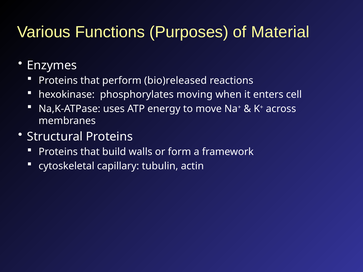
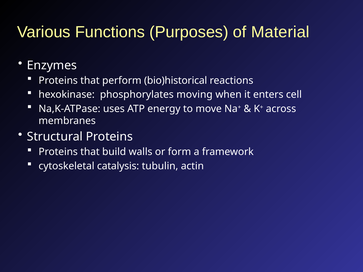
bio)released: bio)released -> bio)historical (176, 81)
capillary: capillary -> catalysis (118, 166)
